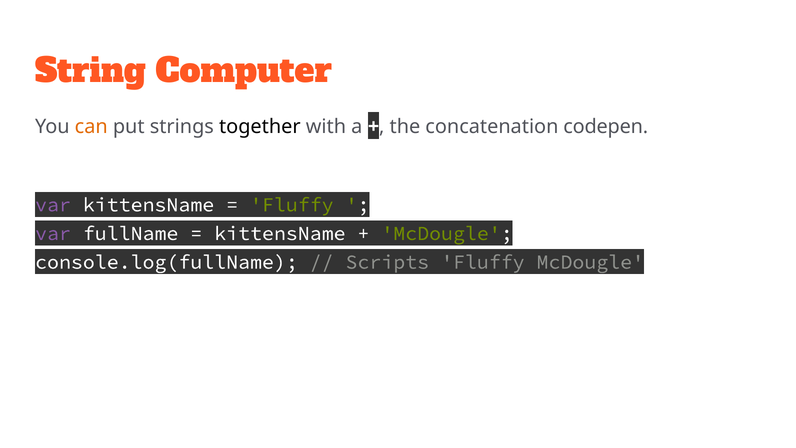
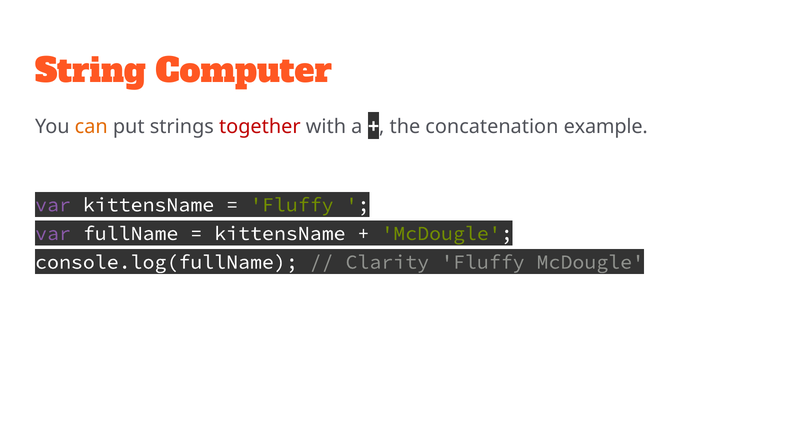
together colour: black -> red (260, 126)
codepen: codepen -> example (606, 126)
Scripts: Scripts -> Clarity (387, 262)
